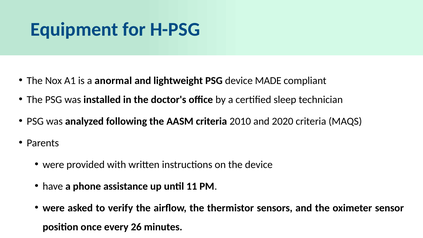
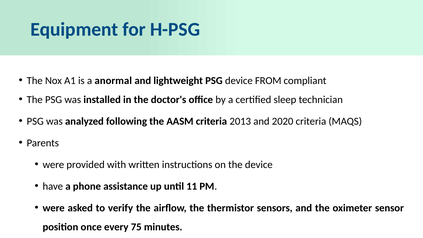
MADE: MADE -> FROM (268, 81)
2010: 2010 -> 2013 (240, 121)
26: 26 -> 75 (136, 227)
